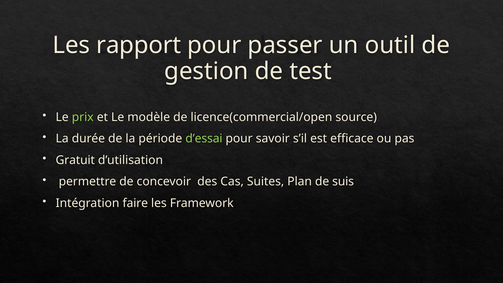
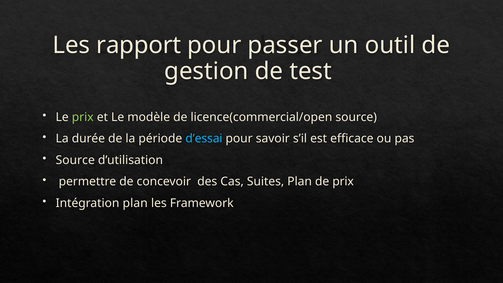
d’essai colour: light green -> light blue (204, 139)
Gratuit: Gratuit -> Source (75, 160)
de suis: suis -> prix (343, 182)
Intégration faire: faire -> plan (135, 203)
